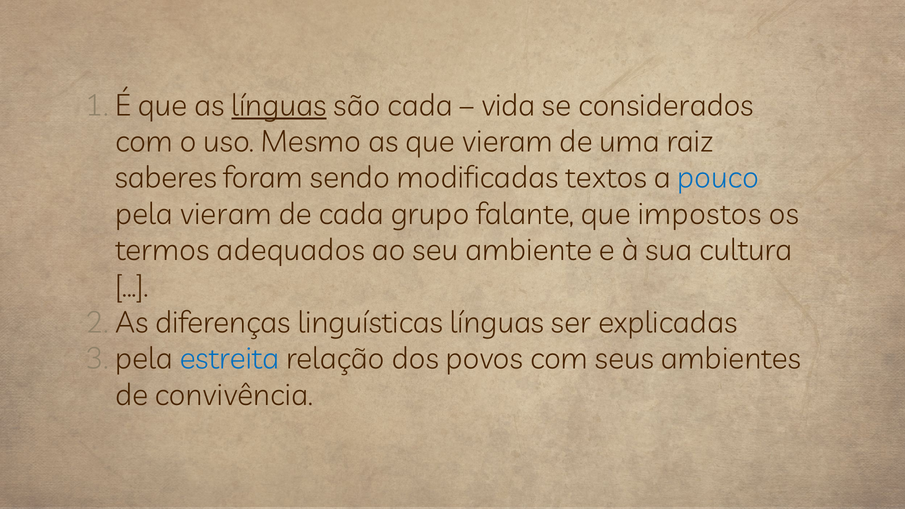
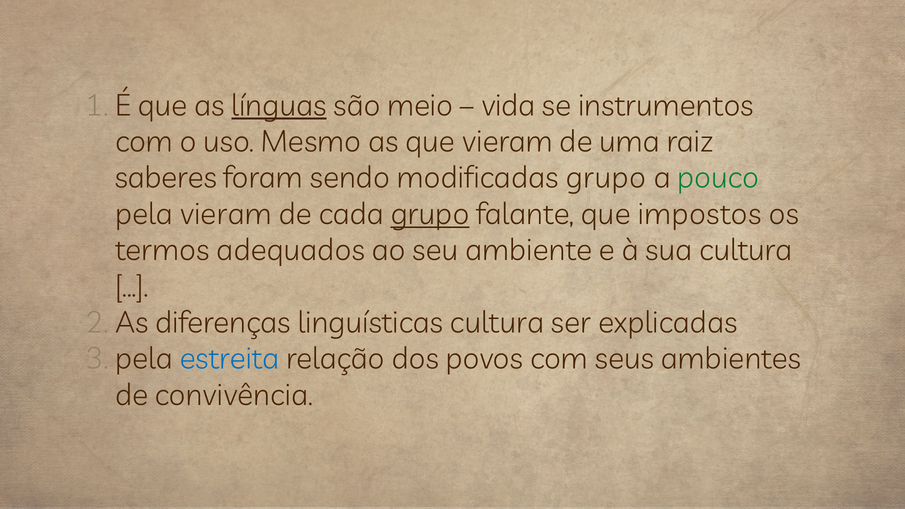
são cada: cada -> meio (420, 106)
considerados: considerados -> instrumentos (666, 106)
modificadas textos: textos -> grupo (606, 178)
pouco colour: blue -> green (718, 178)
grupo underline: none -> present (430, 214)
linguísticas línguas: línguas -> cultura (497, 323)
